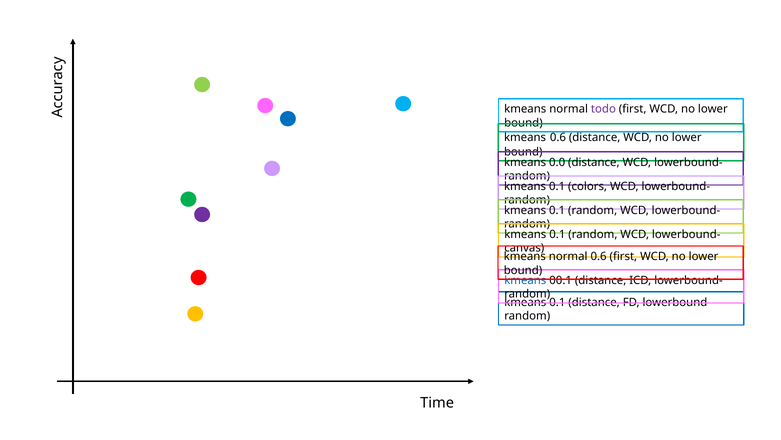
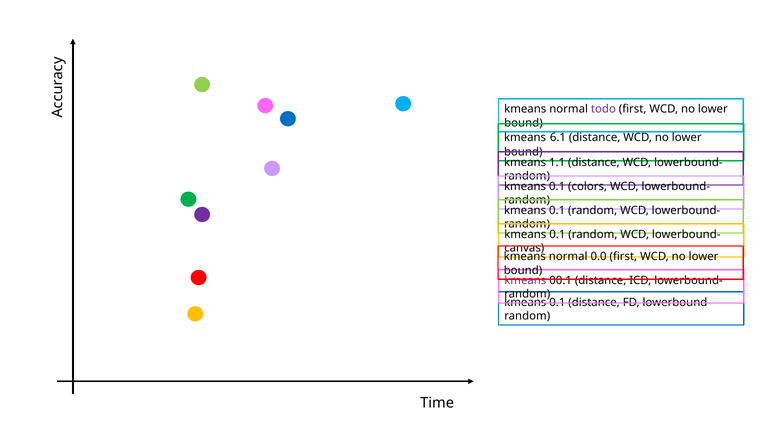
kmeans 0.6: 0.6 -> 6.1 (558, 137)
0.0: 0.0 -> 1.1 (557, 162)
normal 0.6: 0.6 -> 0.0 (599, 256)
kmeans colour: blue -> purple (525, 280)
